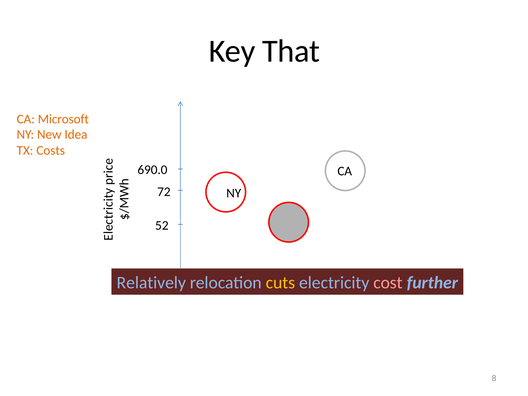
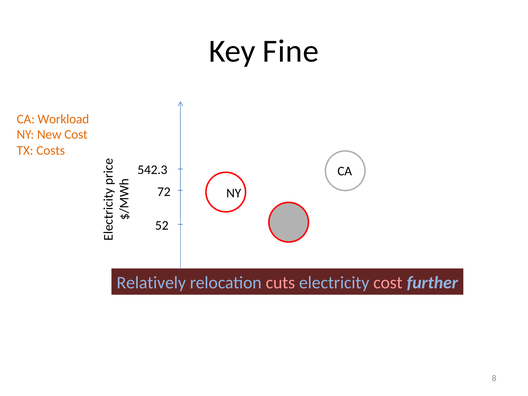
That: That -> Fine (291, 51)
Microsoft: Microsoft -> Workload (63, 119)
New Idea: Idea -> Cost (76, 135)
690.0: 690.0 -> 542.3 (152, 170)
cuts colour: yellow -> pink (280, 283)
